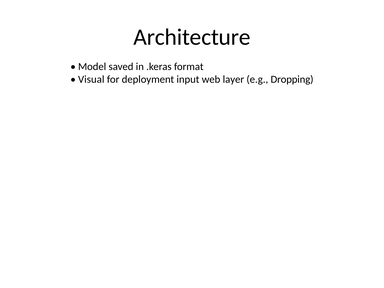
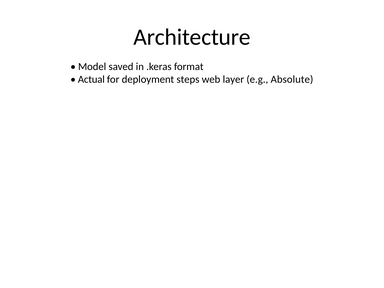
Visual: Visual -> Actual (91, 79)
input: input -> steps (188, 79)
Dropping: Dropping -> Absolute (292, 79)
